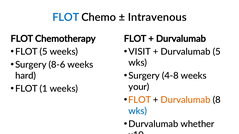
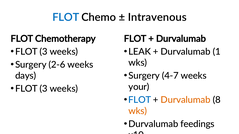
5: 5 -> 3 (44, 52)
VISIT: VISIT -> LEAK (140, 52)
Durvalumab 5: 5 -> 1 (217, 52)
8-6: 8-6 -> 2-6 (57, 65)
4-8: 4-8 -> 4-7 (170, 76)
hard: hard -> days (26, 76)
1: 1 -> 3 (44, 89)
FLOT colour: orange -> blue (140, 100)
wks colour: blue -> orange (138, 111)
whether: whether -> feedings (197, 124)
